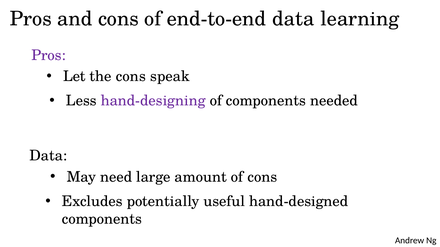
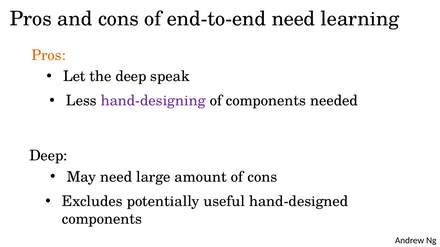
end-to-end data: data -> need (293, 19)
Pros colour: purple -> orange (49, 55)
the cons: cons -> deep (131, 76)
Data: Data -> Deep (48, 156)
